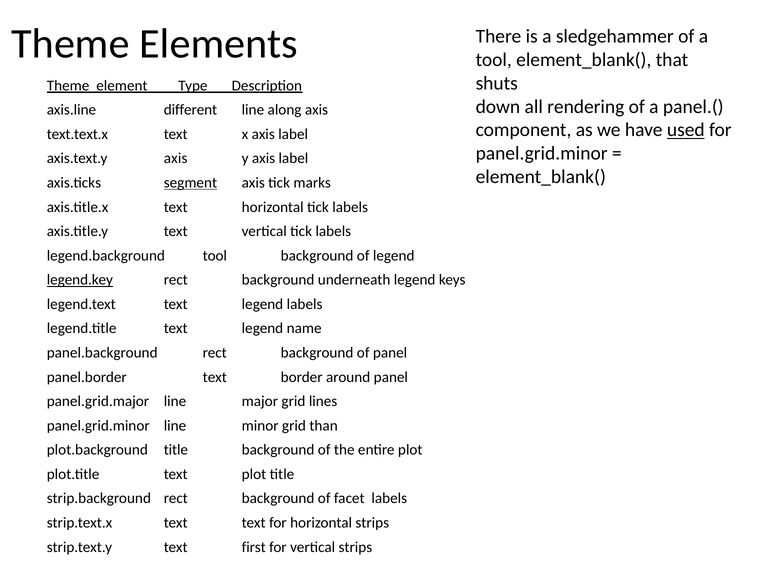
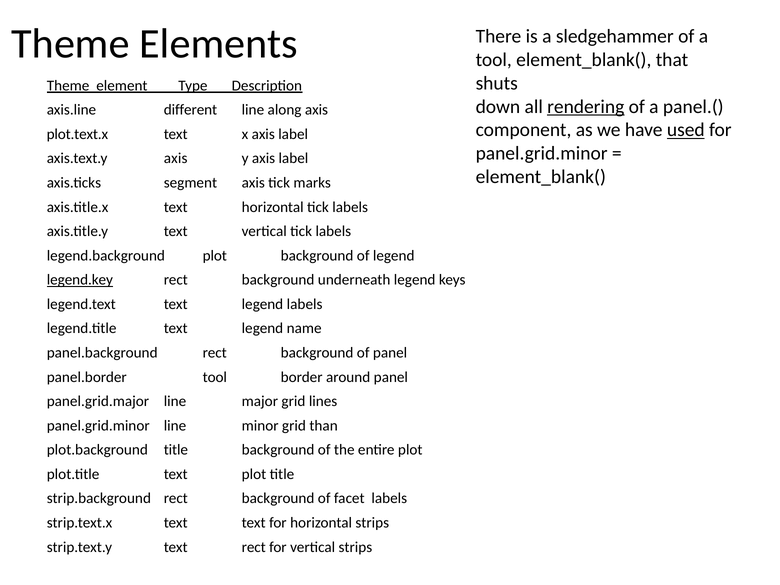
rendering underline: none -> present (586, 107)
text.text.x: text.text.x -> plot.text.x (77, 134)
segment underline: present -> none (190, 183)
legend.background tool: tool -> plot (215, 256)
panel.border text: text -> tool (215, 377)
text first: first -> rect (254, 547)
